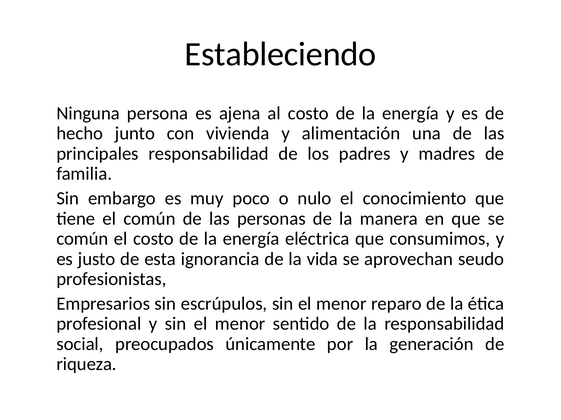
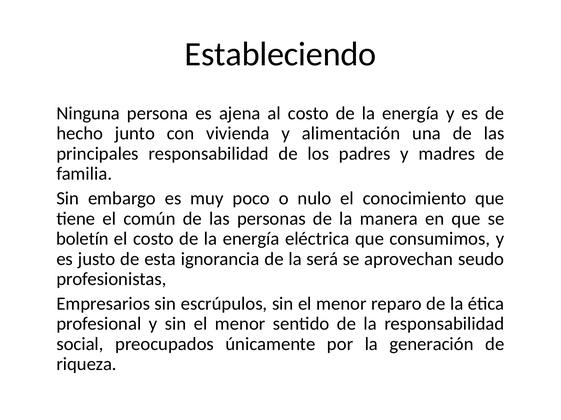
común: común -> boletín (82, 239)
vida: vida -> será (322, 259)
